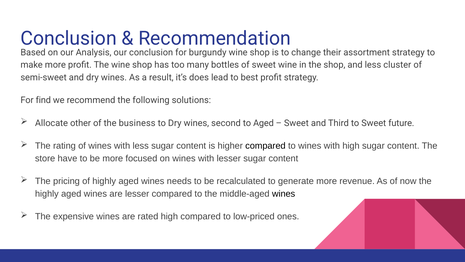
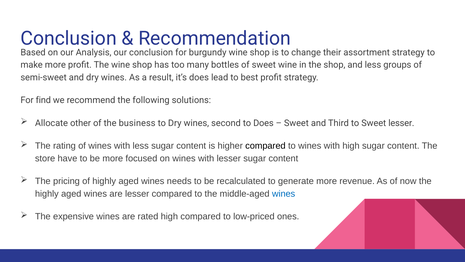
cluster: cluster -> groups (397, 65)
to Aged: Aged -> Does (263, 123)
Sweet future: future -> lesser (401, 123)
wines colour: black -> blue (284, 193)
